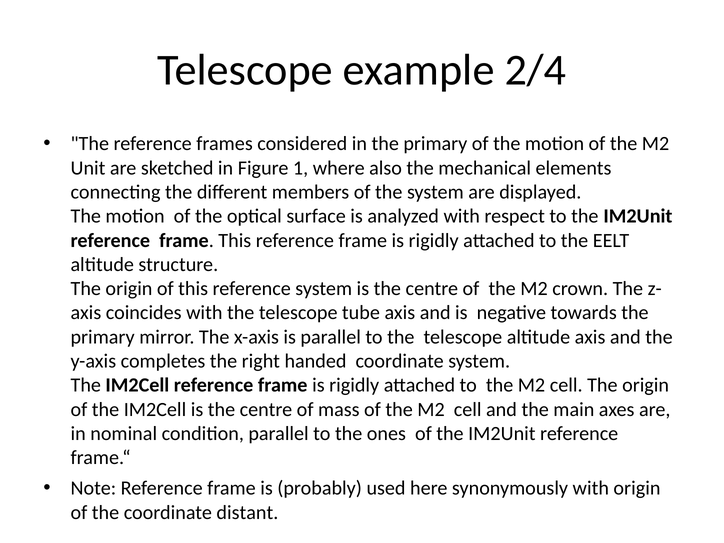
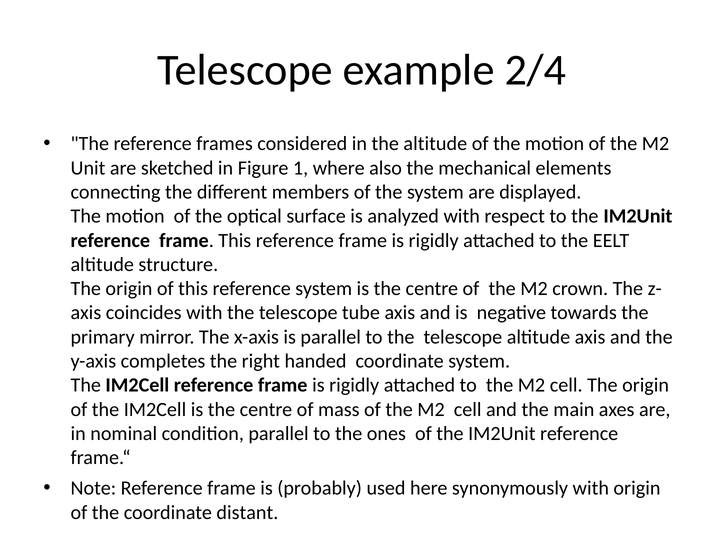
in the primary: primary -> altitude (435, 144)
